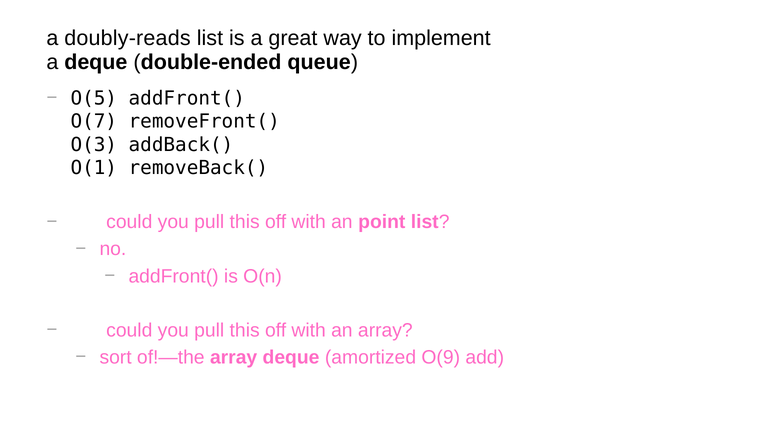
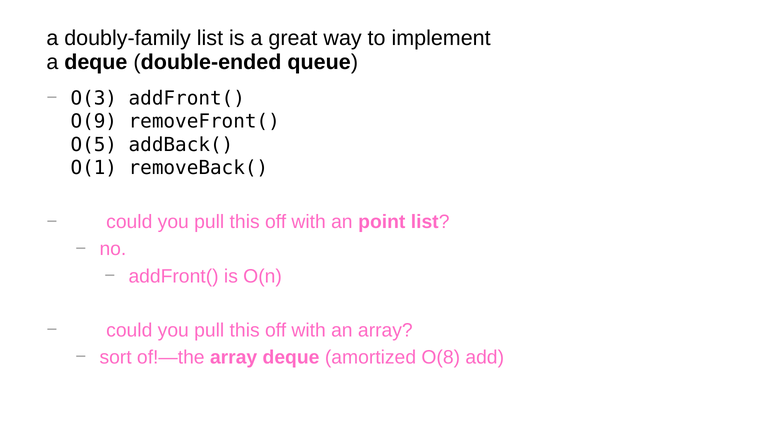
doubly-reads: doubly-reads -> doubly-family (128, 38)
O(5: O(5 -> O(3 (94, 98)
O(7: O(7 -> O(9 (94, 121)
O(3: O(3 -> O(5 (94, 145)
O(9: O(9 -> O(8 (441, 357)
